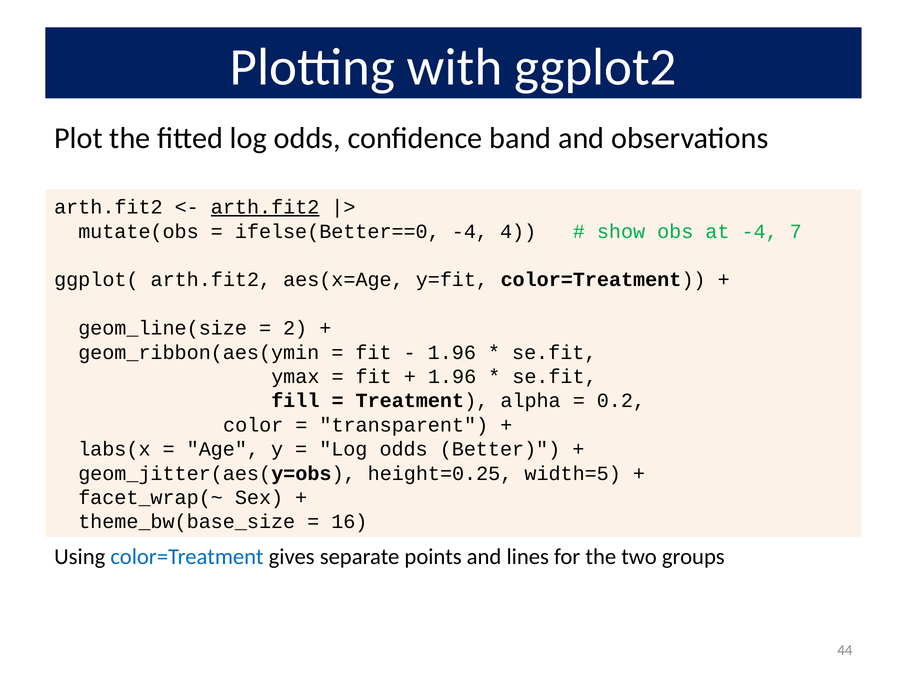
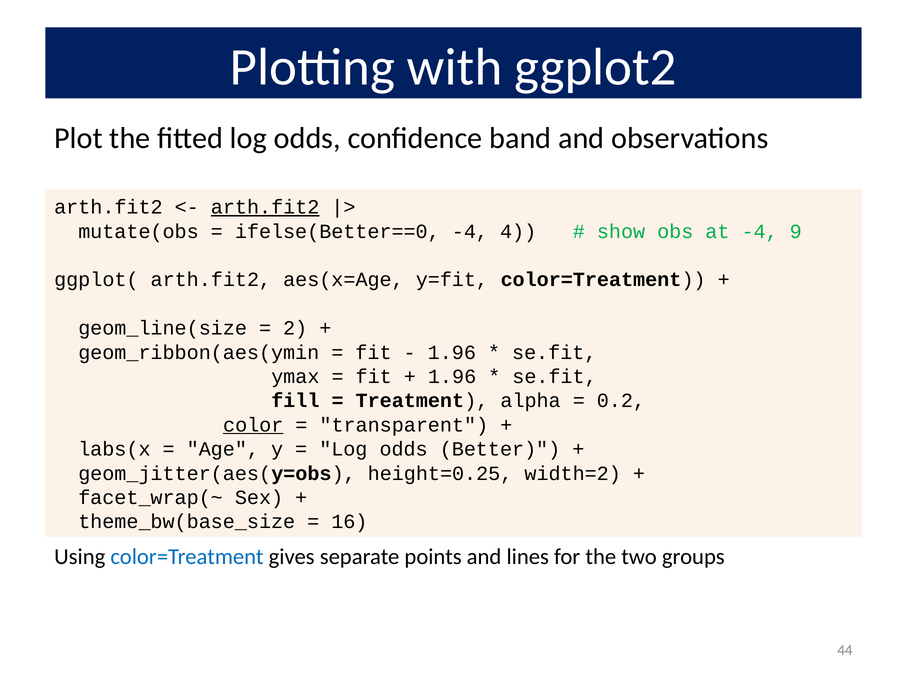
7: 7 -> 9 (796, 231)
color underline: none -> present (253, 425)
width=5: width=5 -> width=2 (573, 473)
